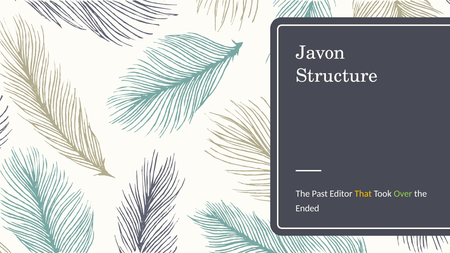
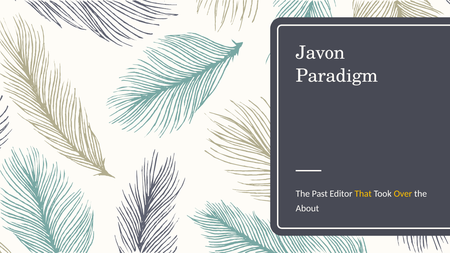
Structure: Structure -> Paradigm (337, 76)
Over colour: light green -> yellow (403, 194)
Ended: Ended -> About (307, 209)
